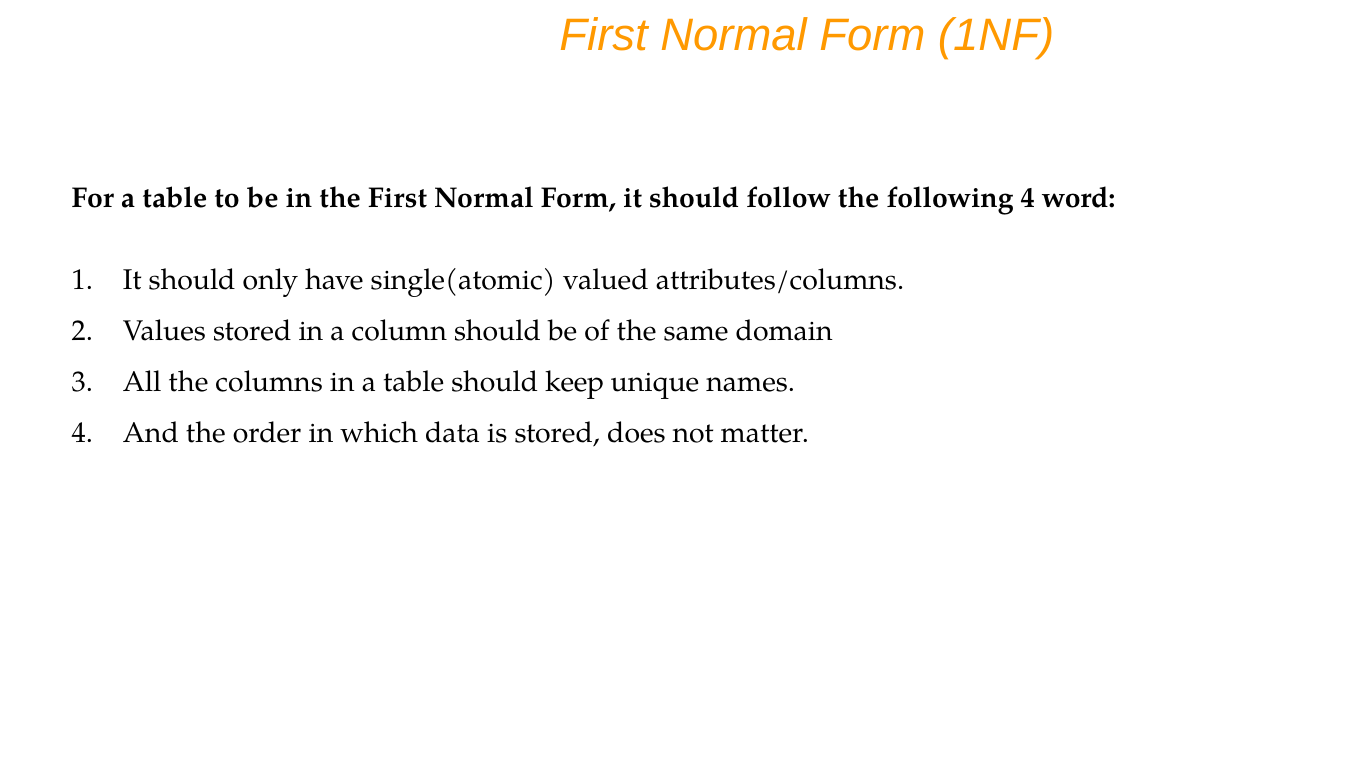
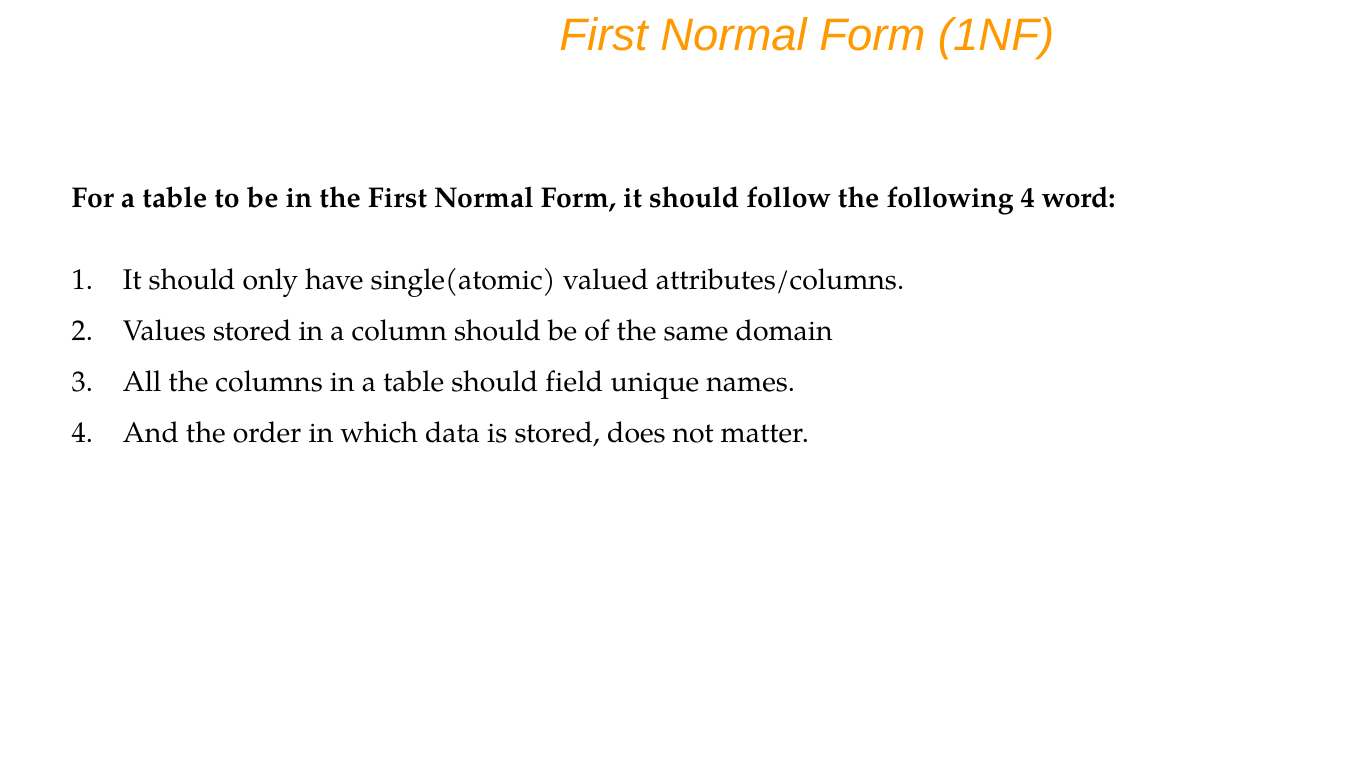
keep: keep -> field (574, 382)
